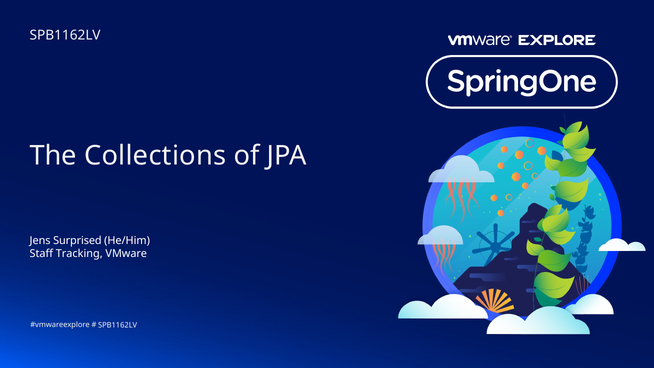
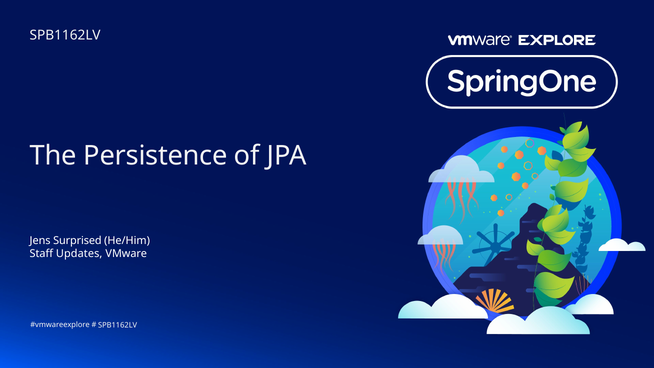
Collections: Collections -> Persistence (155, 156)
Tracking: Tracking -> Updates (79, 254)
